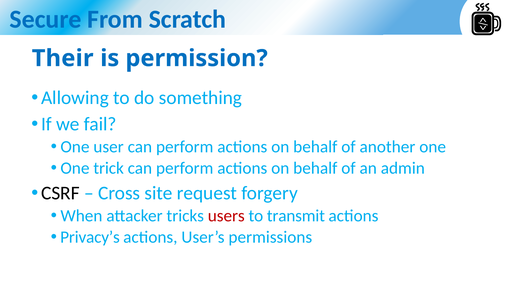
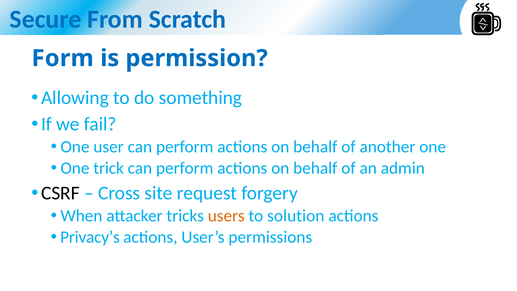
Their: Their -> Form (63, 58)
users colour: red -> orange (226, 216)
transmit: transmit -> solution (296, 216)
